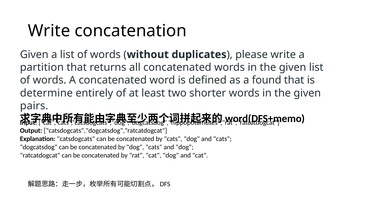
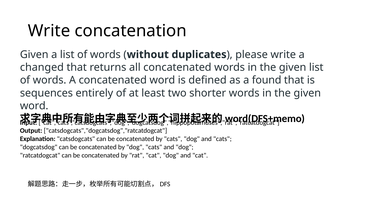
partition: partition -> changed (42, 67)
determine: determine -> sequences (46, 93)
pairs: pairs -> word (34, 106)
